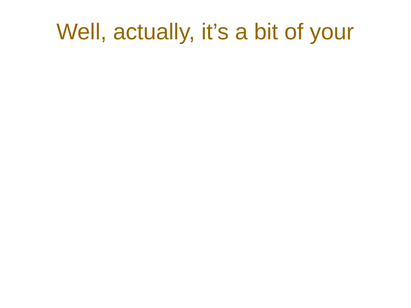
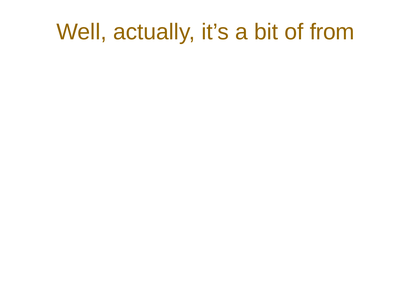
your: your -> from (332, 32)
